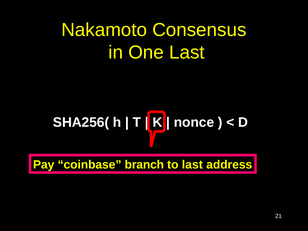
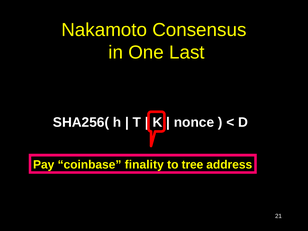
branch: branch -> finality (144, 165)
to last: last -> tree (192, 165)
